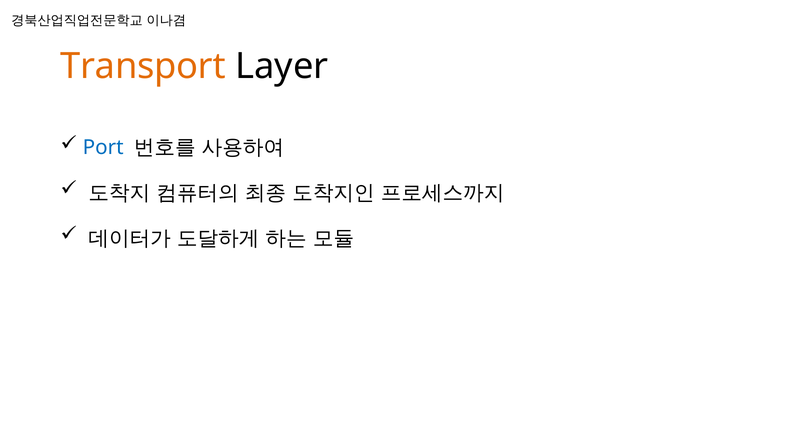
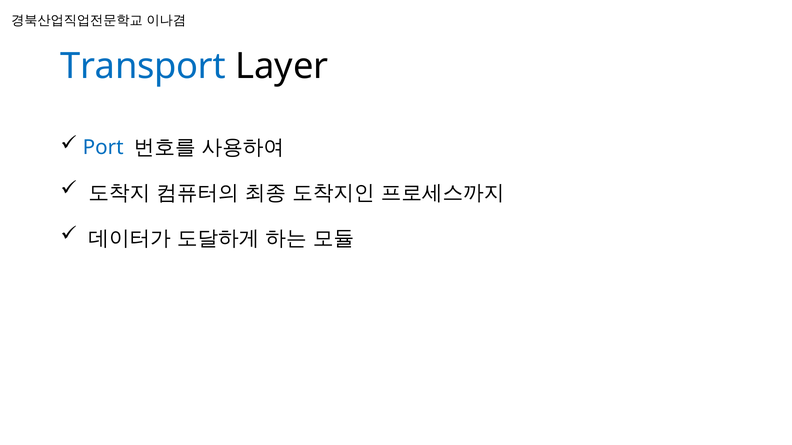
Transport colour: orange -> blue (143, 67)
